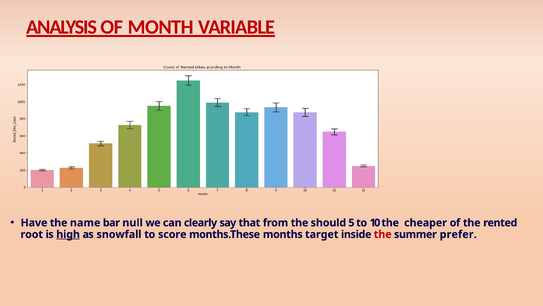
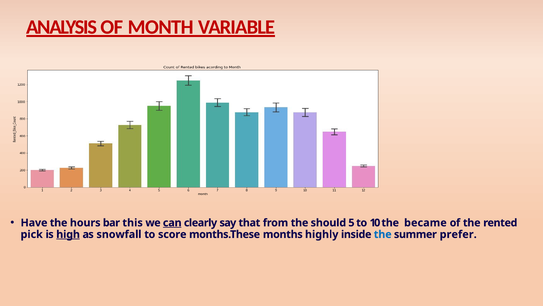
name: name -> hours (85, 222)
null: null -> this (133, 222)
can underline: none -> present (172, 222)
cheaper: cheaper -> became (425, 222)
root: root -> pick (32, 234)
target: target -> highly (322, 234)
the colour: red -> blue (383, 234)
